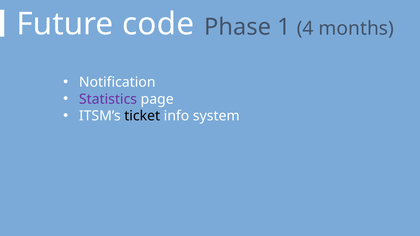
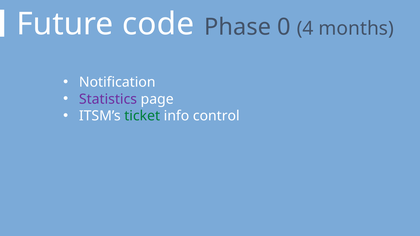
1: 1 -> 0 (284, 27)
ticket colour: black -> green (142, 116)
system: system -> control (216, 116)
